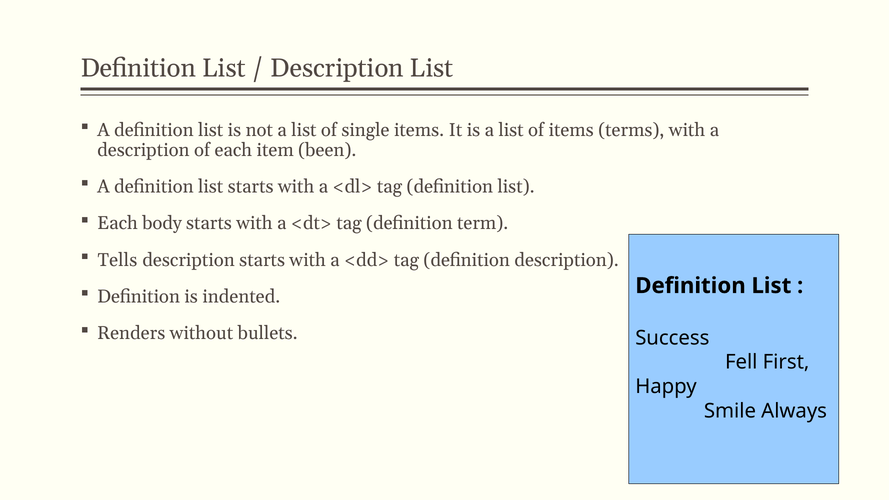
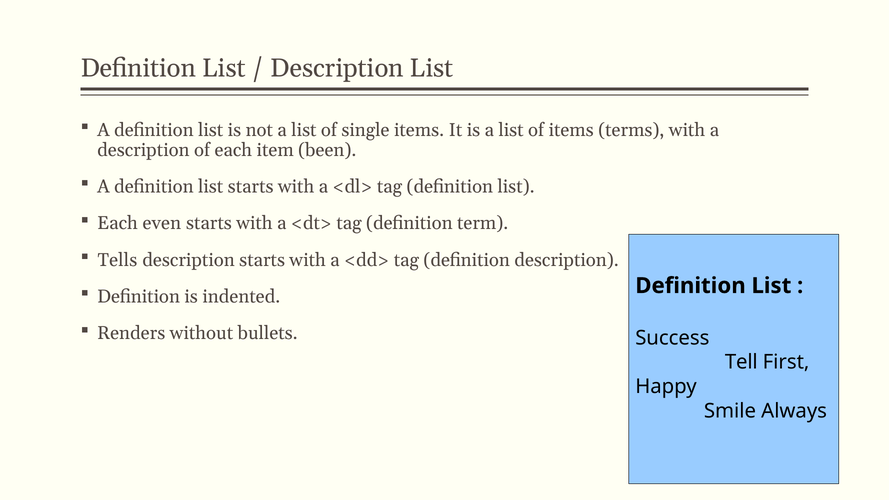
body: body -> even (162, 223)
Fell: Fell -> Tell (741, 362)
